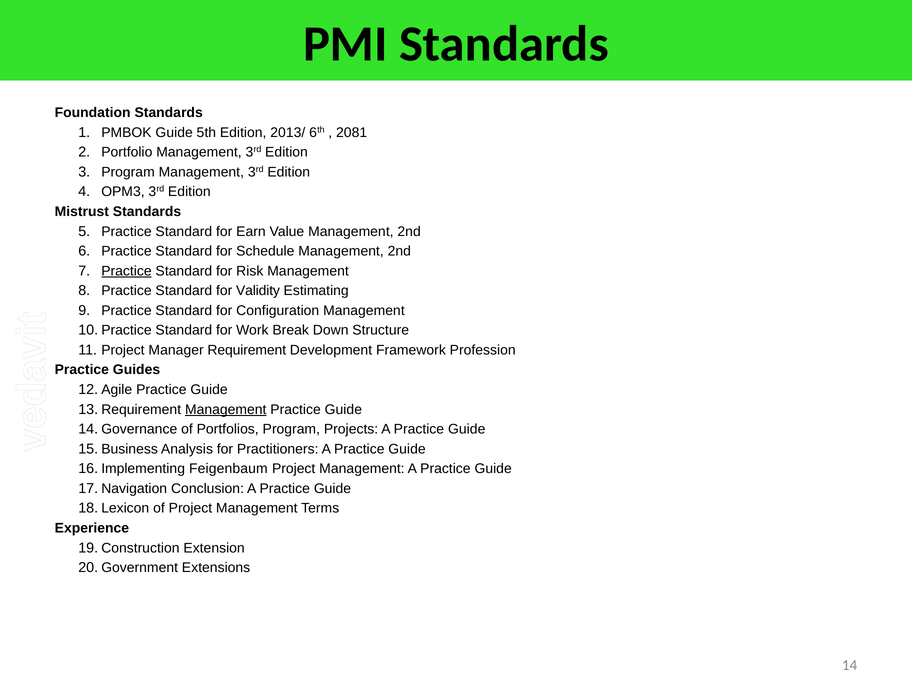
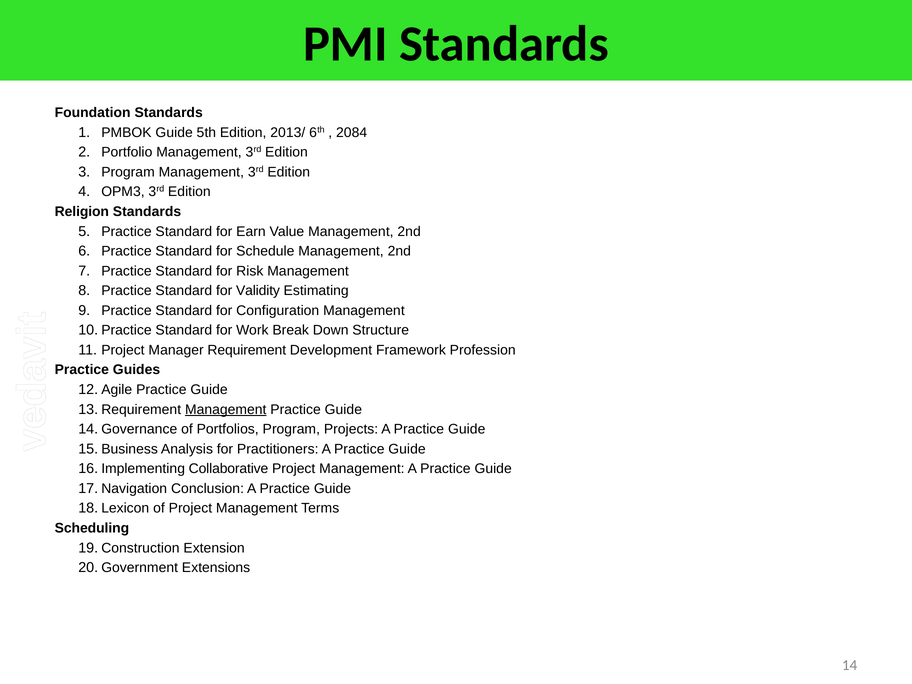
2081: 2081 -> 2084 (352, 132)
Mistrust: Mistrust -> Religion (82, 212)
Practice underline: present -> none (126, 271)
Feigenbaum: Feigenbaum -> Collaborative (229, 469)
Experience: Experience -> Scheduling (92, 528)
